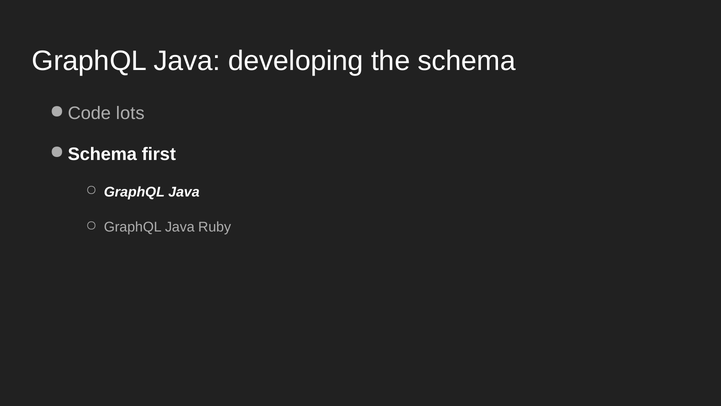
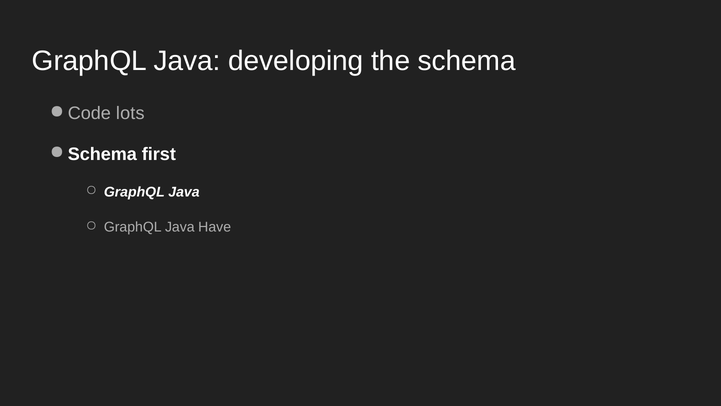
Ruby: Ruby -> Have (215, 227)
